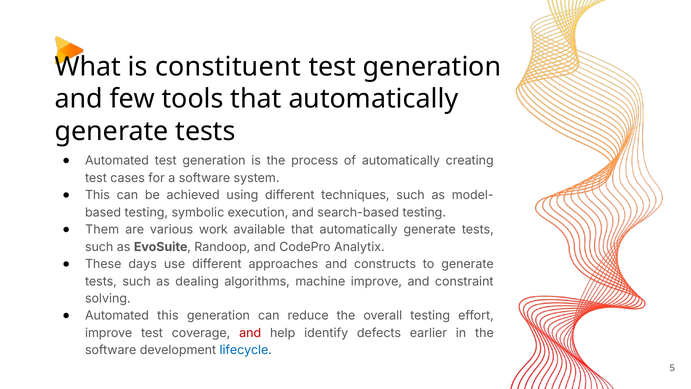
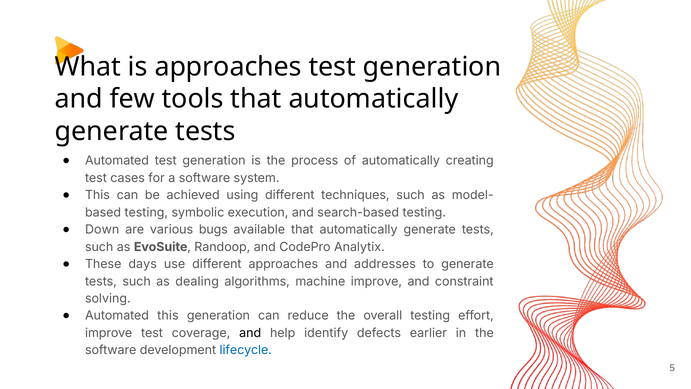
is constituent: constituent -> approaches (228, 67)
Them: Them -> Down (102, 230)
work: work -> bugs (213, 230)
constructs: constructs -> addresses (385, 264)
and colour: red -> black (250, 333)
